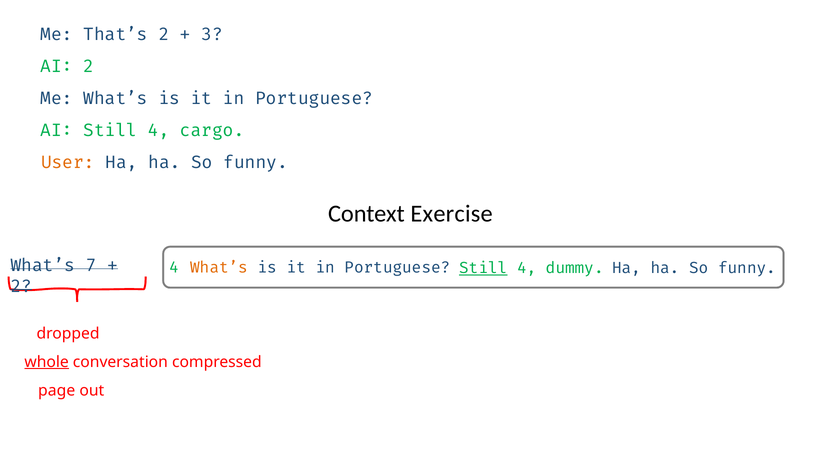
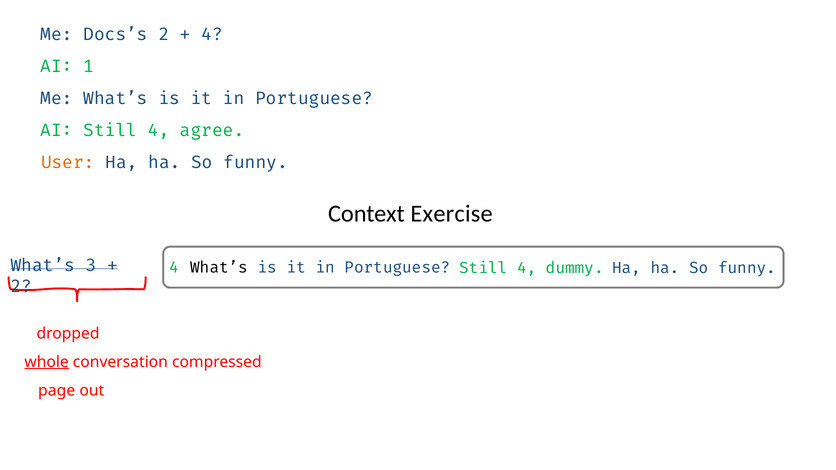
That’s: That’s -> Docs’s (116, 34)
3: 3 -> 4 (212, 34)
AI 2: 2 -> 1 (89, 66)
cargo: cargo -> agree (212, 130)
7: 7 -> 3 (91, 266)
What’s colour: orange -> black (219, 268)
Still underline: present -> none (483, 268)
